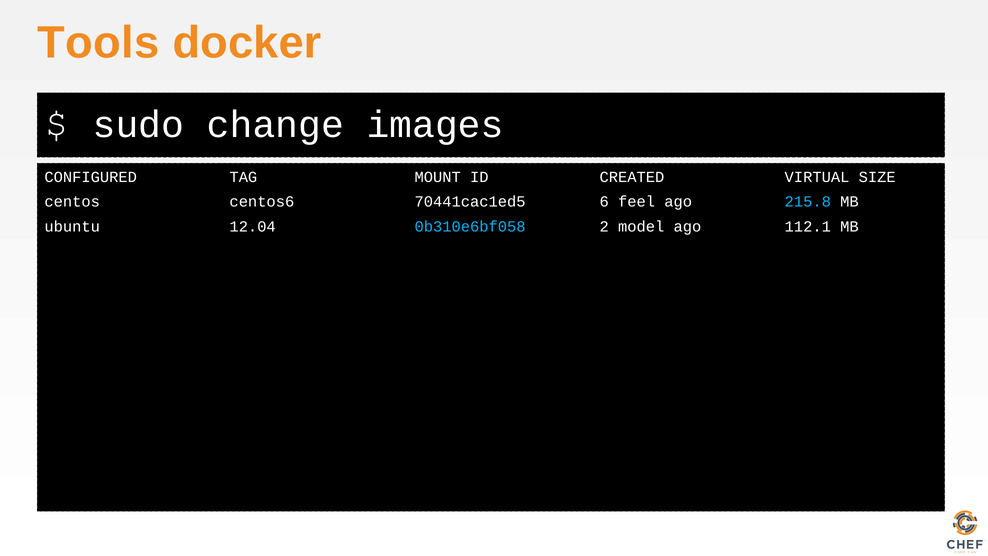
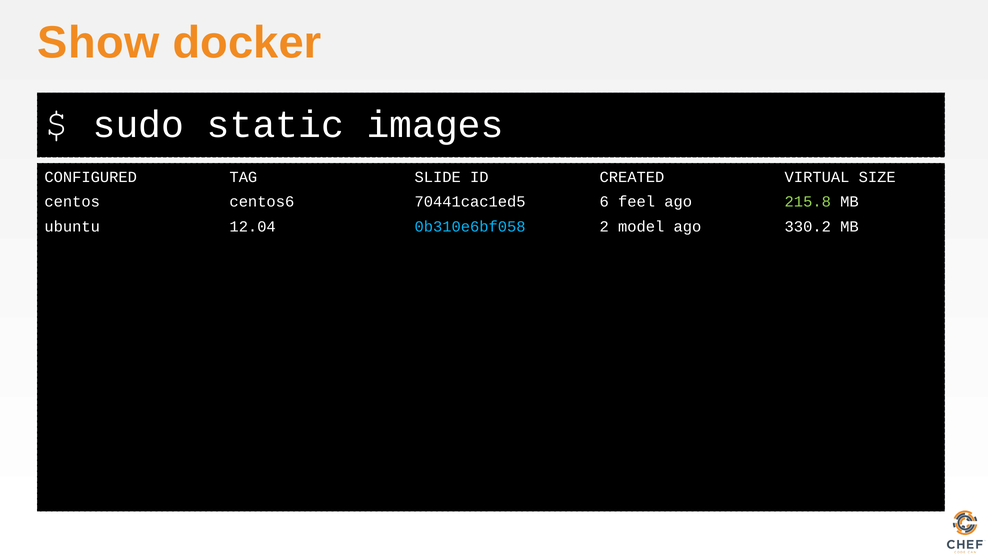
Tools: Tools -> Show (98, 43)
change: change -> static (275, 125)
MOUNT: MOUNT -> SLIDE (438, 177)
215.8 colour: light blue -> light green (808, 202)
112.1: 112.1 -> 330.2 (808, 226)
